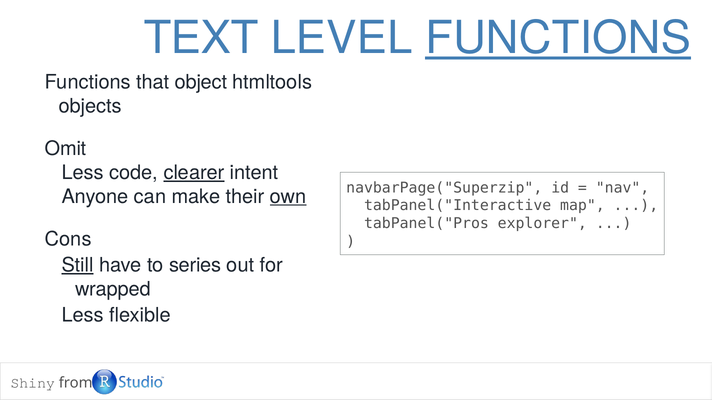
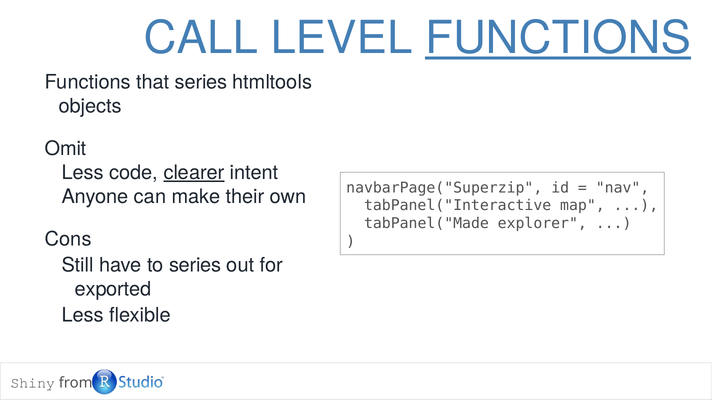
TEXT: TEXT -> CALL (201, 38)
that object: object -> series (201, 82)
own underline: present -> none (288, 197)
tabPanel("Pros: tabPanel("Pros -> tabPanel("Made (426, 224)
Still underline: present -> none (78, 266)
wrapped: wrapped -> exported (113, 289)
